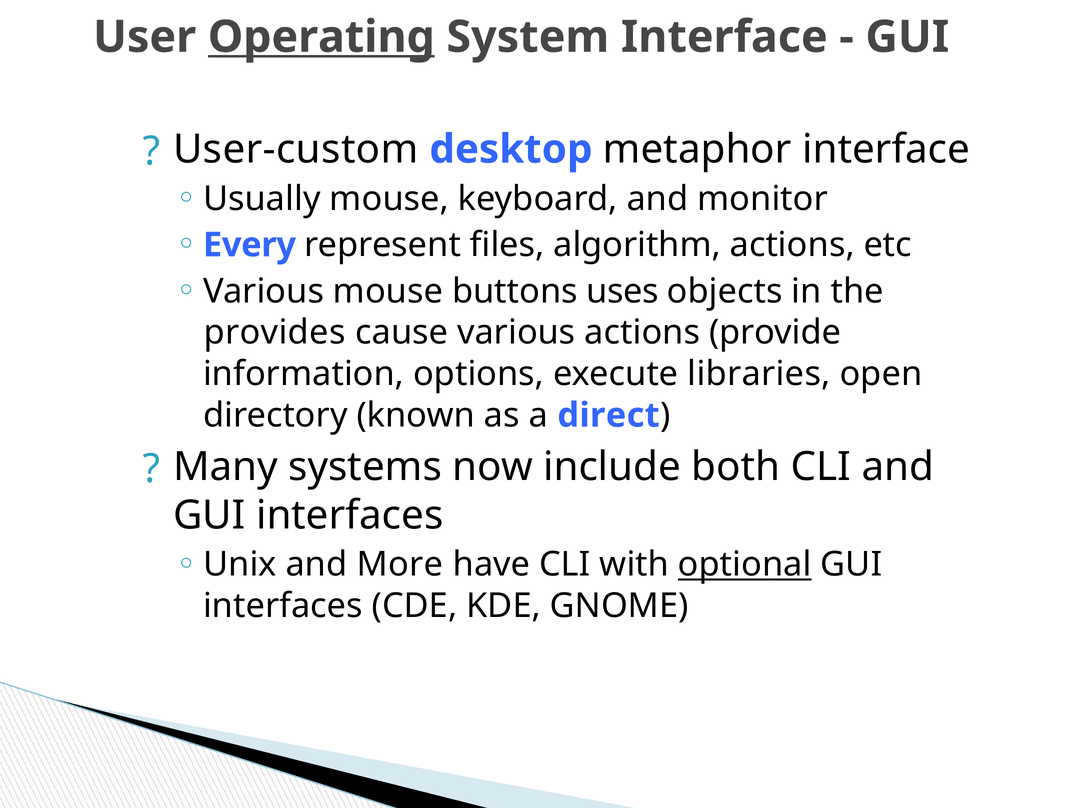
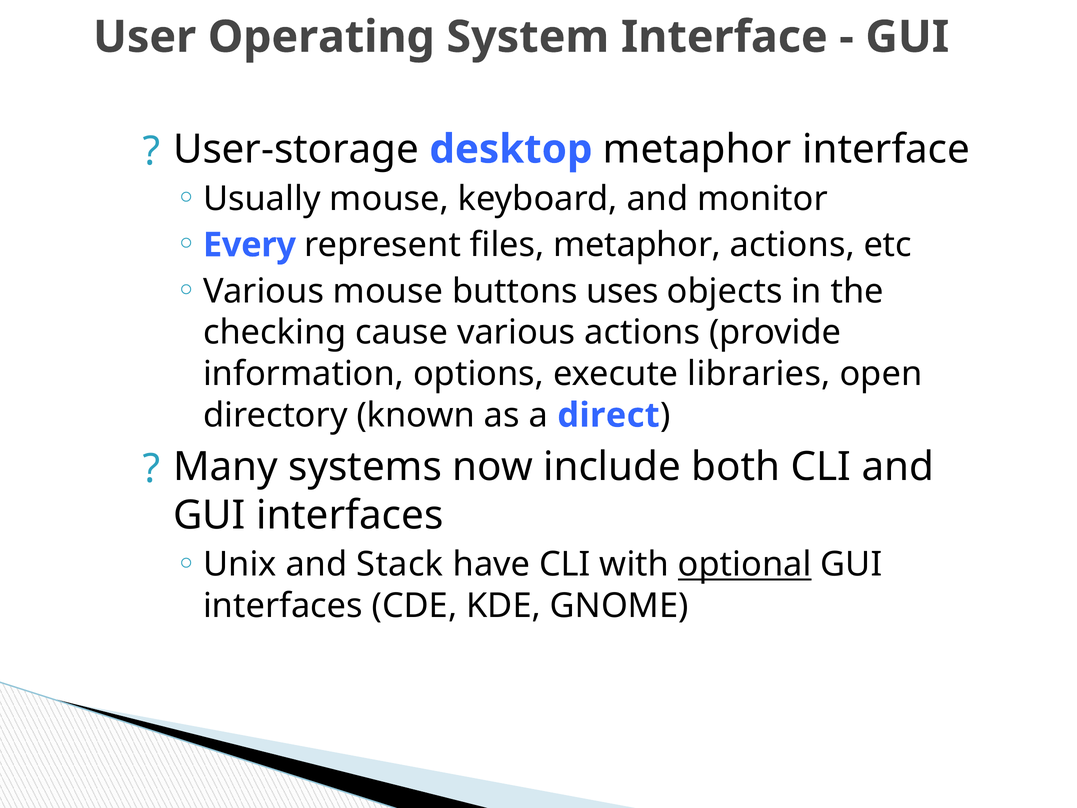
Operating underline: present -> none (321, 37)
User-custom: User-custom -> User-storage (296, 149)
files algorithm: algorithm -> metaphor (637, 245)
provides: provides -> checking (275, 332)
More: More -> Stack (400, 564)
